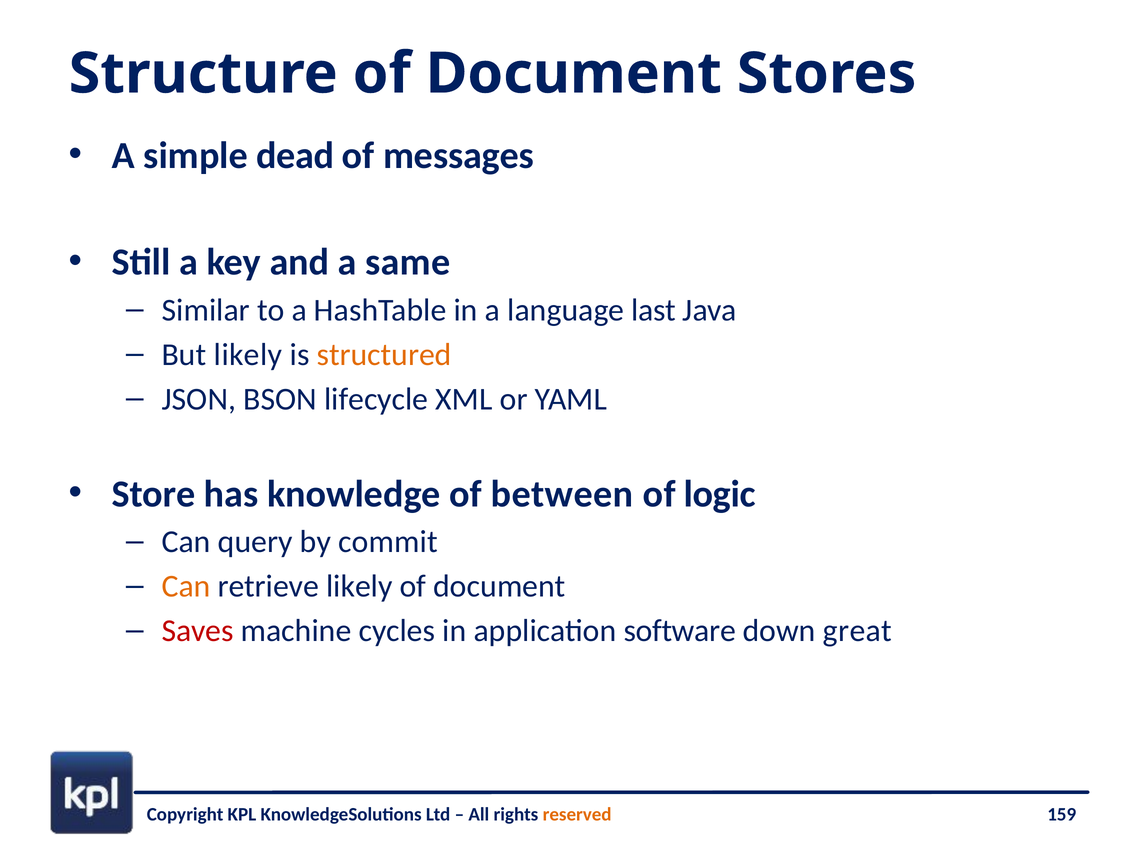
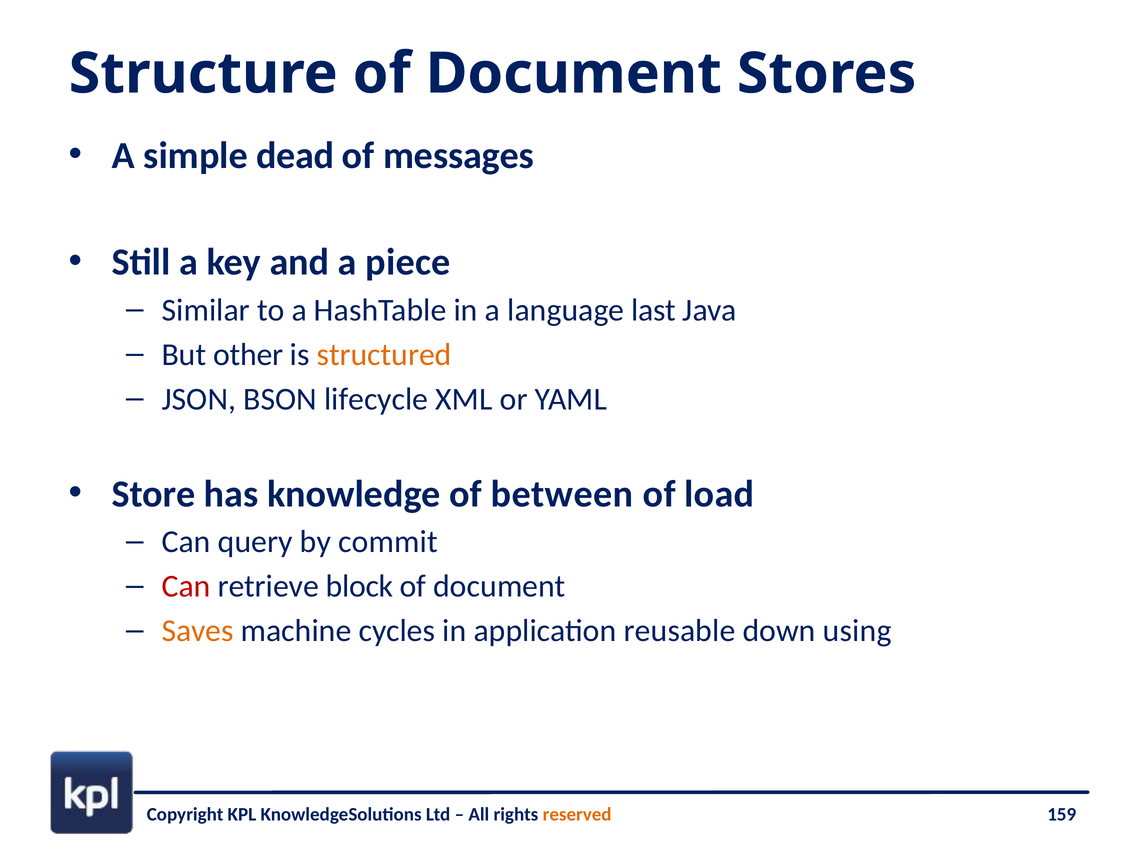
same: same -> piece (408, 262)
But likely: likely -> other (248, 355)
logic: logic -> load (719, 494)
Can colour: orange -> red (186, 586)
retrieve likely: likely -> block (359, 586)
Saves colour: red -> orange (198, 631)
software: software -> reusable (680, 631)
great: great -> using (857, 631)
